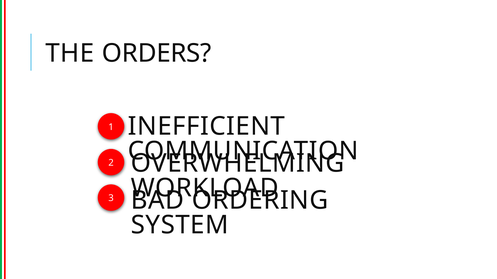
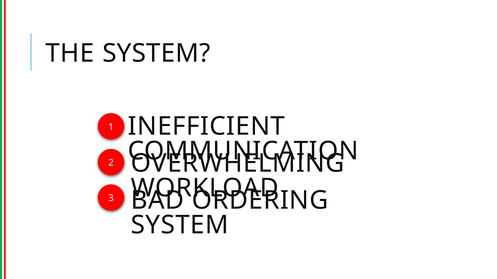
THE ORDERS: ORDERS -> SYSTEM (156, 53)
